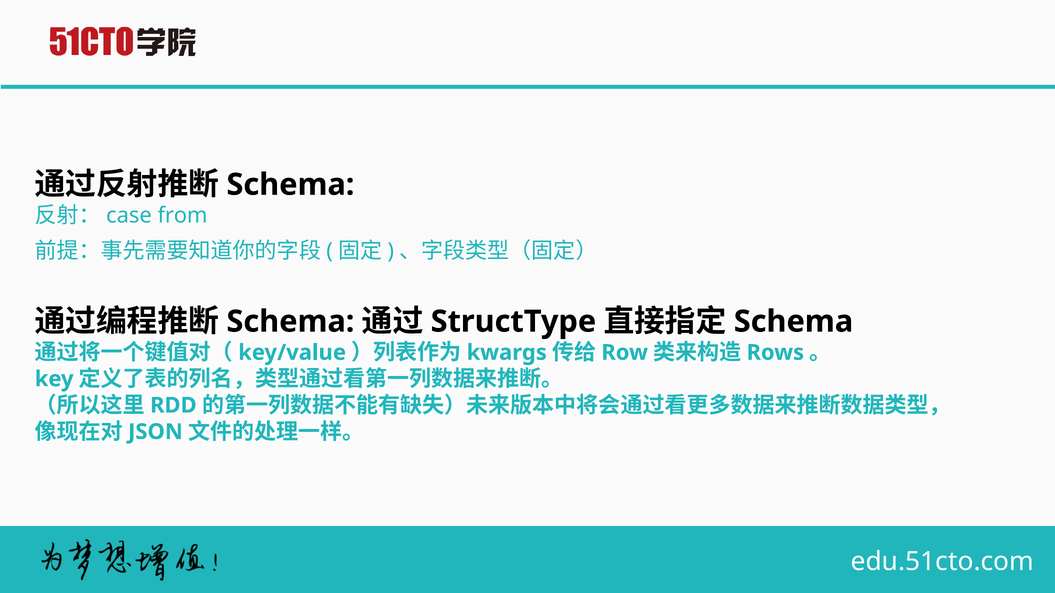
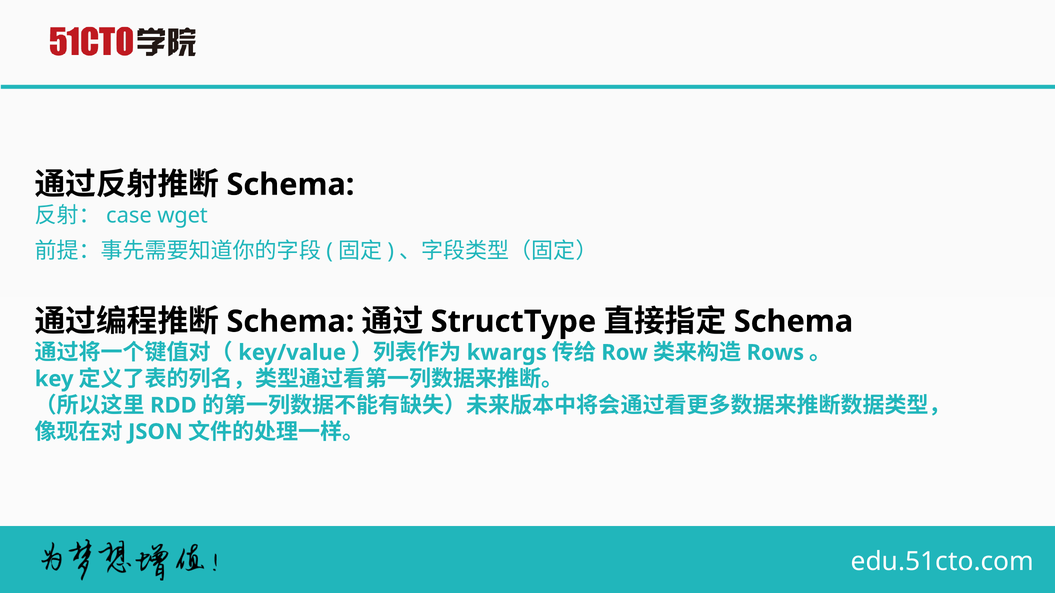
from: from -> wget (183, 216)
